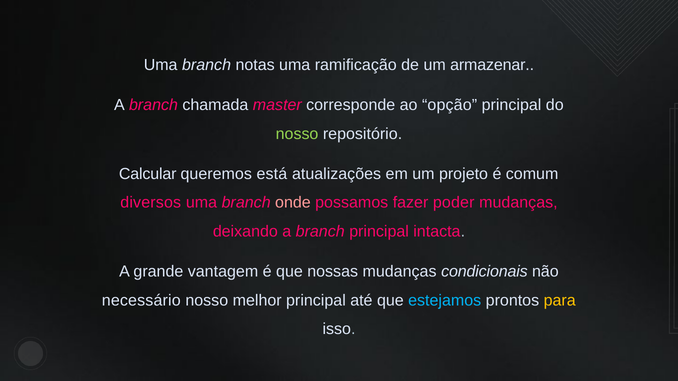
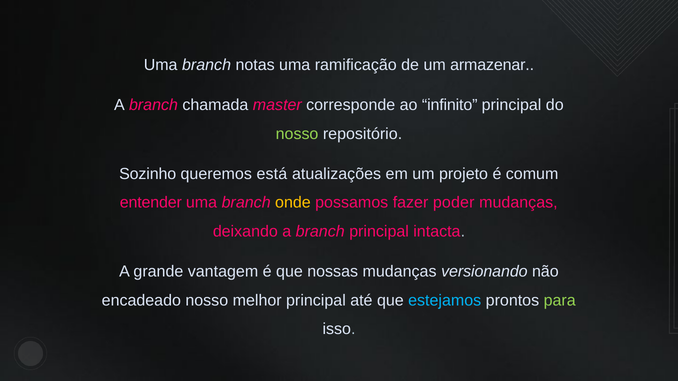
opção: opção -> infinito (450, 105)
Calcular: Calcular -> Sozinho (148, 174)
diversos: diversos -> entender (151, 203)
onde colour: pink -> yellow (293, 203)
condicionais: condicionais -> versionando (484, 272)
necessário: necessário -> encadeado (141, 301)
para colour: yellow -> light green (560, 301)
